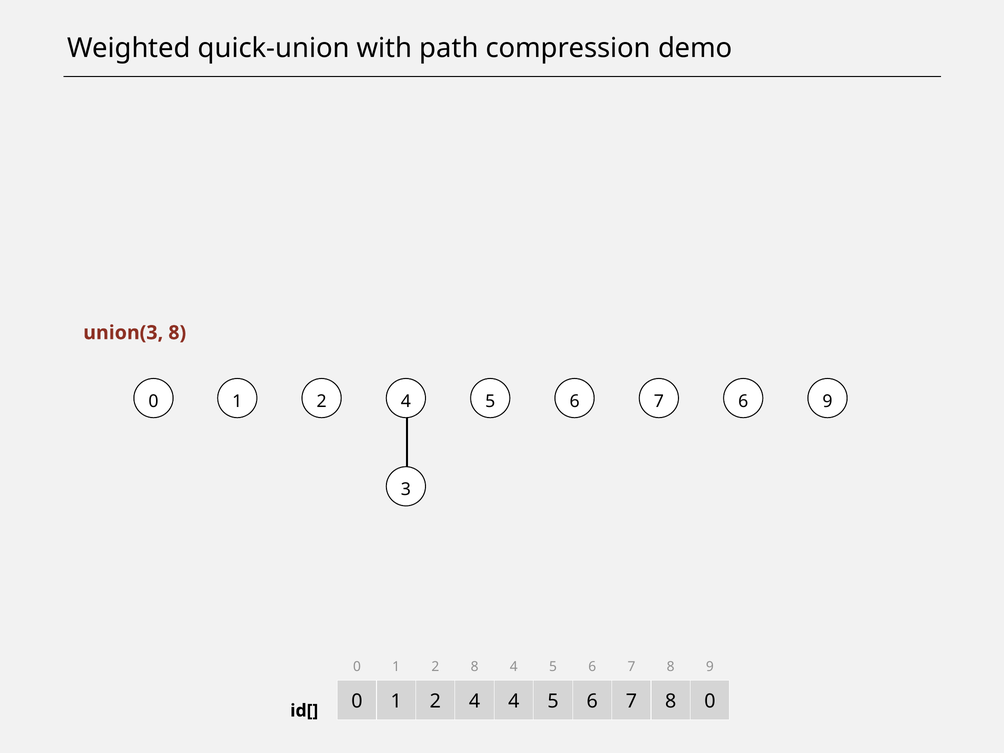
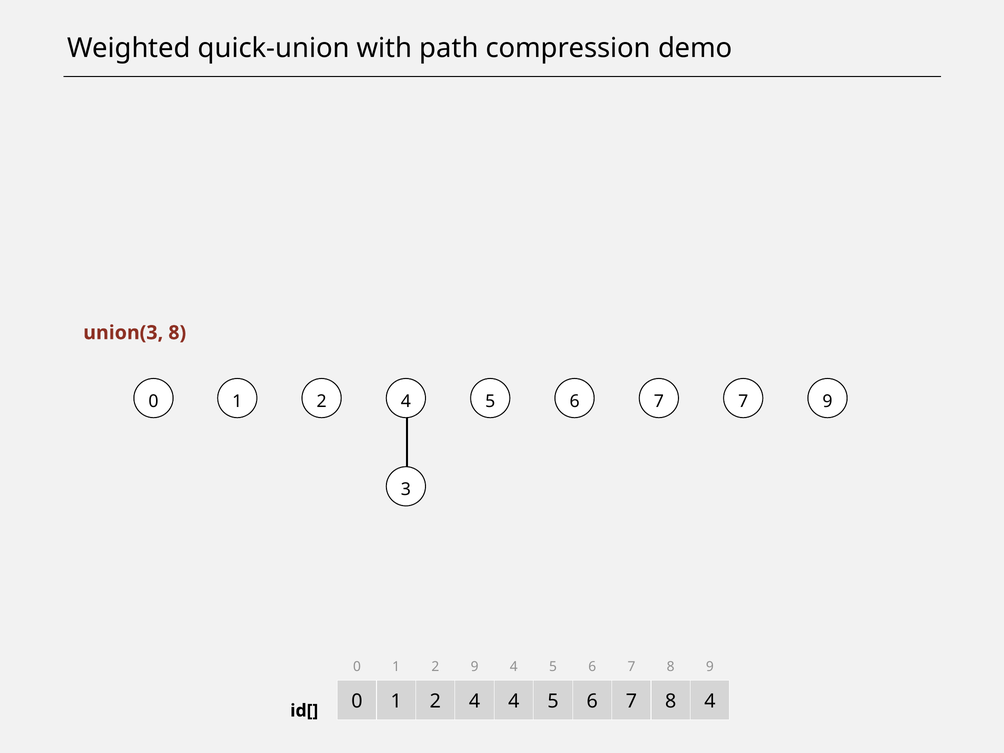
6: 6 -> 7 (743, 401)
2 8: 8 -> 9 (475, 667)
0: 0 -> 4 (710, 701)
